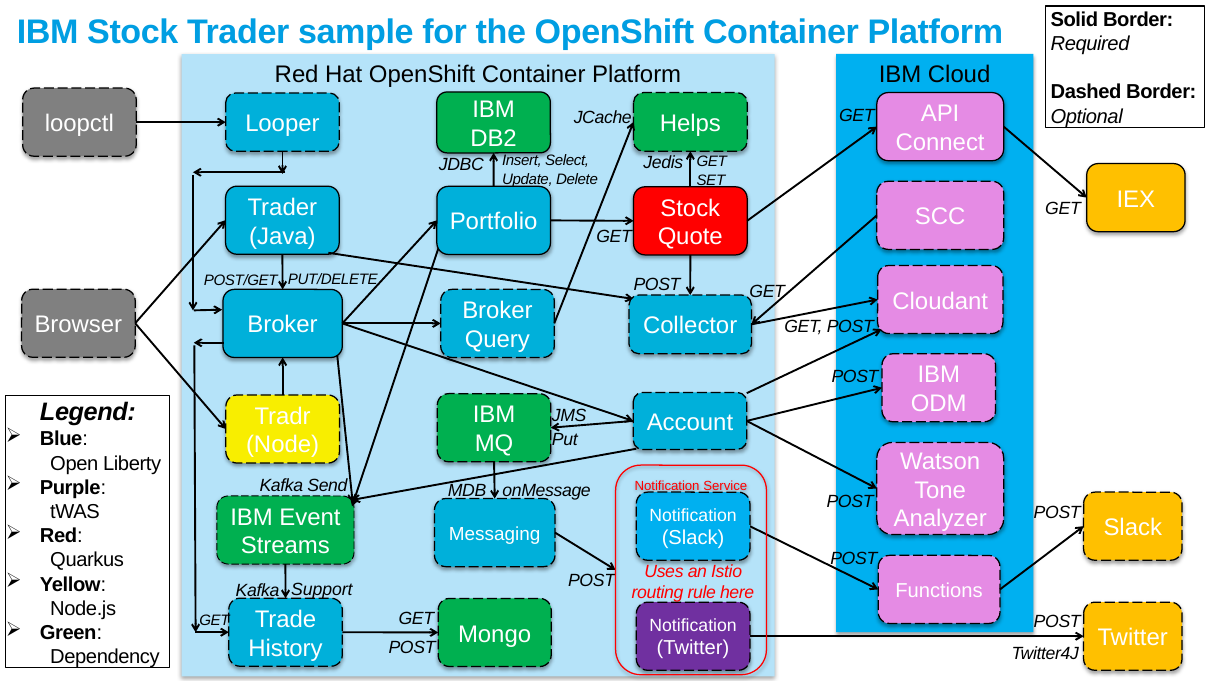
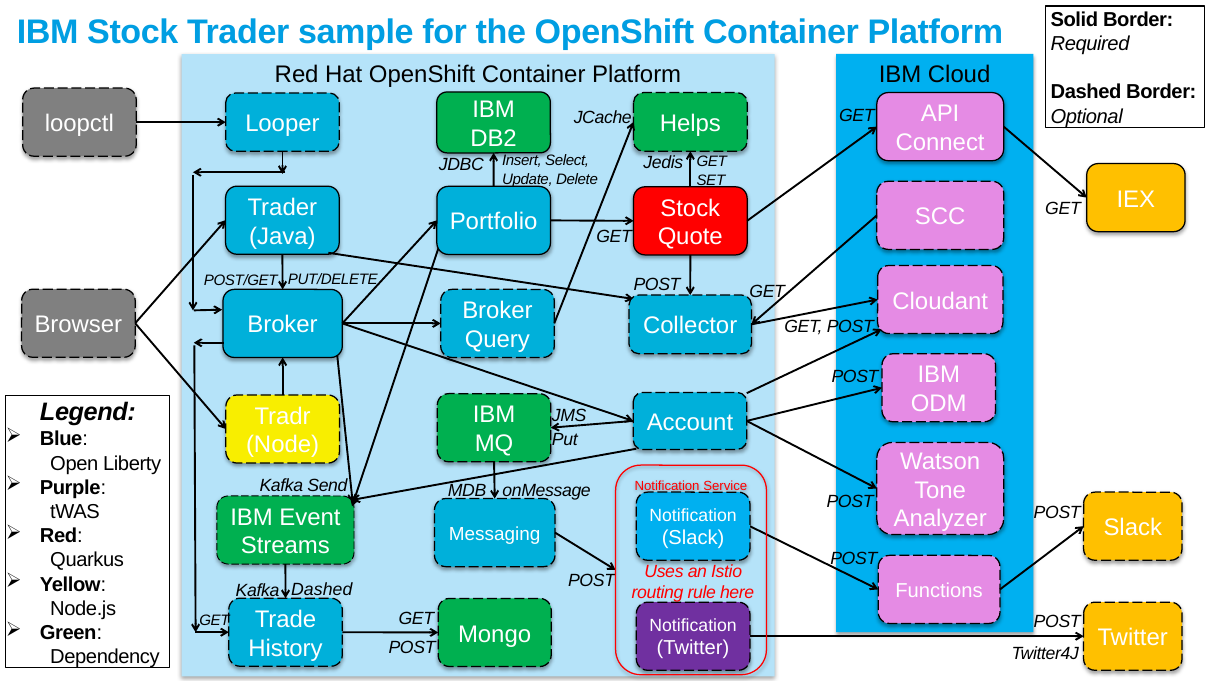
Support: Support -> Dashed (322, 590)
